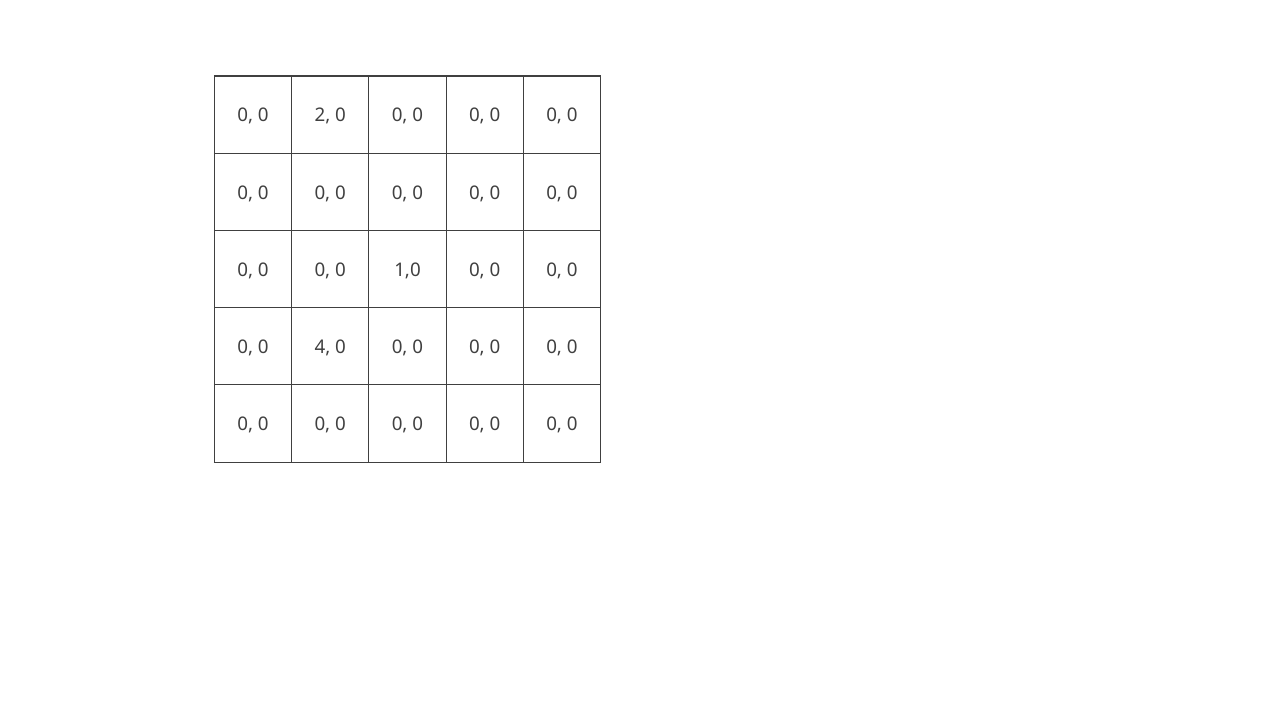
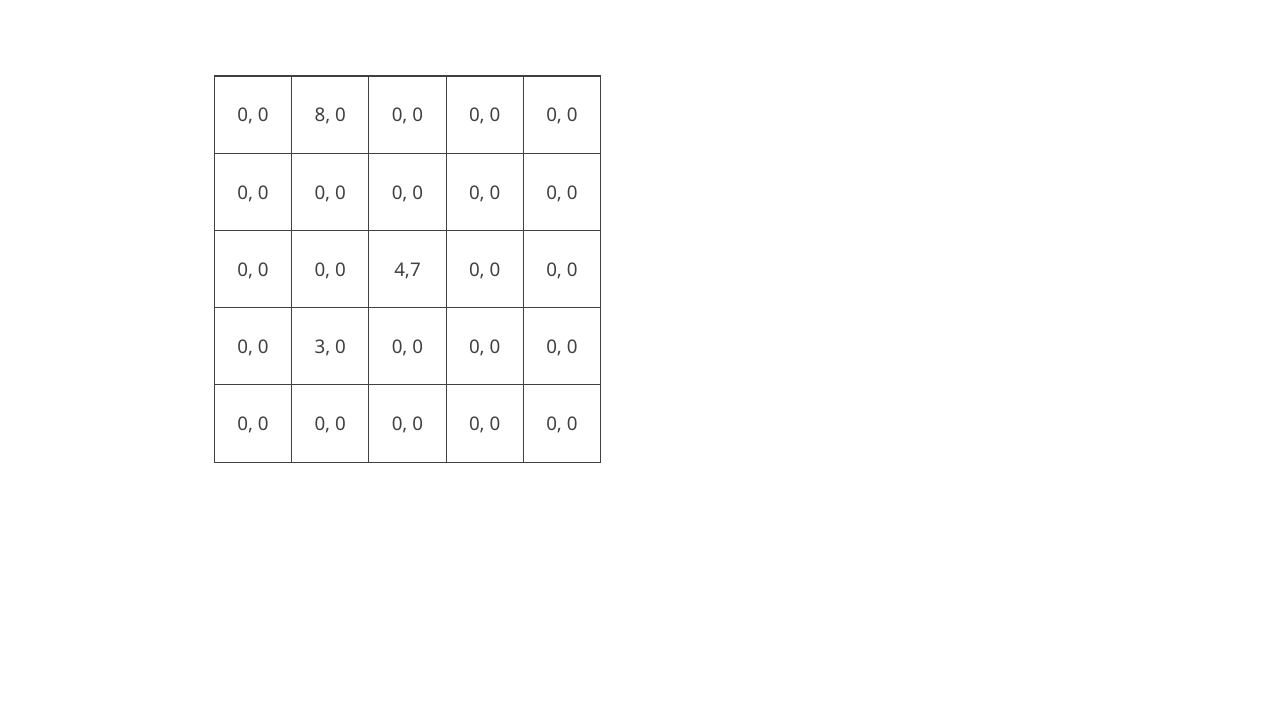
2: 2 -> 8 (322, 116)
1,0: 1,0 -> 4,7 (408, 270)
4: 4 -> 3 (322, 347)
